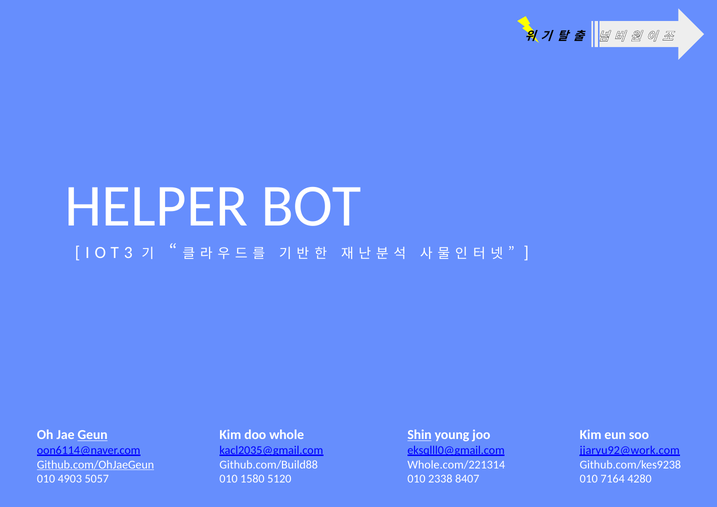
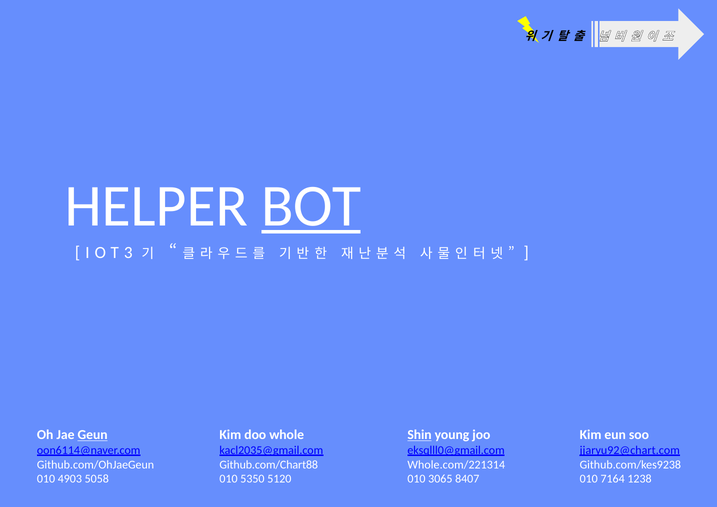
BOT underline: none -> present (311, 206)
jjaryu92@work.com: jjaryu92@work.com -> jjaryu92@chart.com (630, 450)
Github.com/OhJaeGeun underline: present -> none (95, 465)
Github.com/Build88: Github.com/Build88 -> Github.com/Chart88 (269, 465)
5057: 5057 -> 5058 (97, 479)
1580: 1580 -> 5350 (252, 479)
2338: 2338 -> 3065 (440, 479)
4280: 4280 -> 1238 (640, 479)
